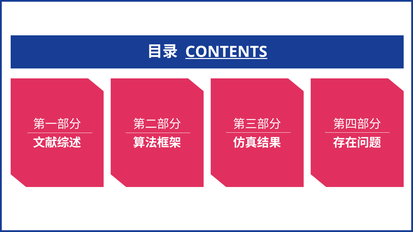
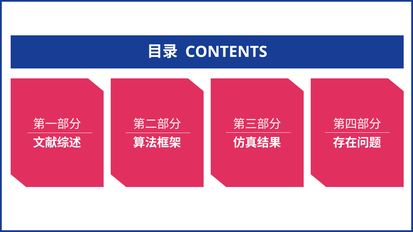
CONTENTS underline: present -> none (226, 52)
